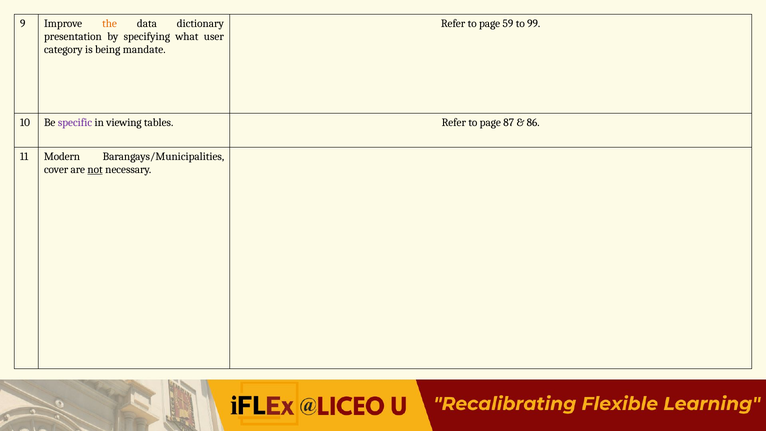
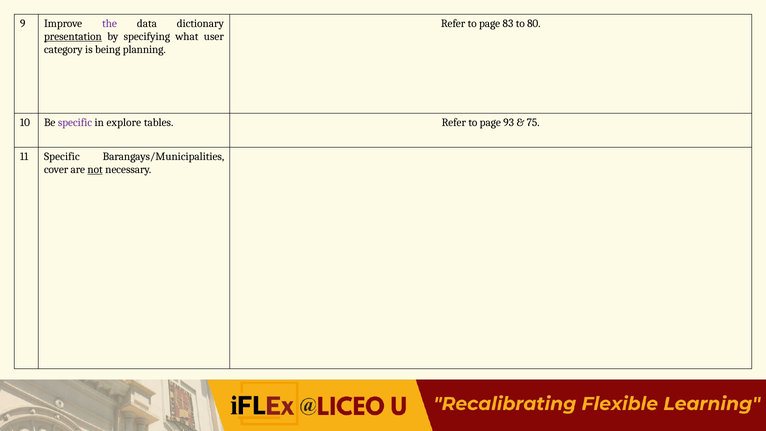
the colour: orange -> purple (110, 24)
59: 59 -> 83 (508, 24)
99: 99 -> 80 (534, 24)
presentation underline: none -> present (73, 36)
mandate: mandate -> planning (144, 49)
viewing: viewing -> explore (124, 122)
87: 87 -> 93 (509, 122)
86: 86 -> 75 (533, 122)
11 Modern: Modern -> Specific (62, 156)
